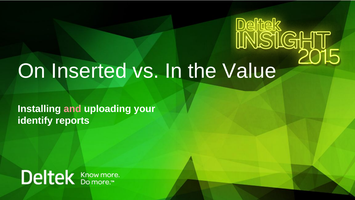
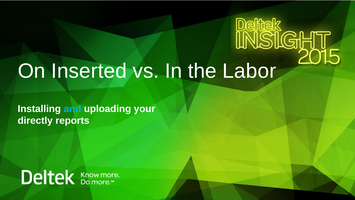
Value: Value -> Labor (249, 71)
and colour: pink -> light blue (72, 109)
identify: identify -> directly (35, 121)
